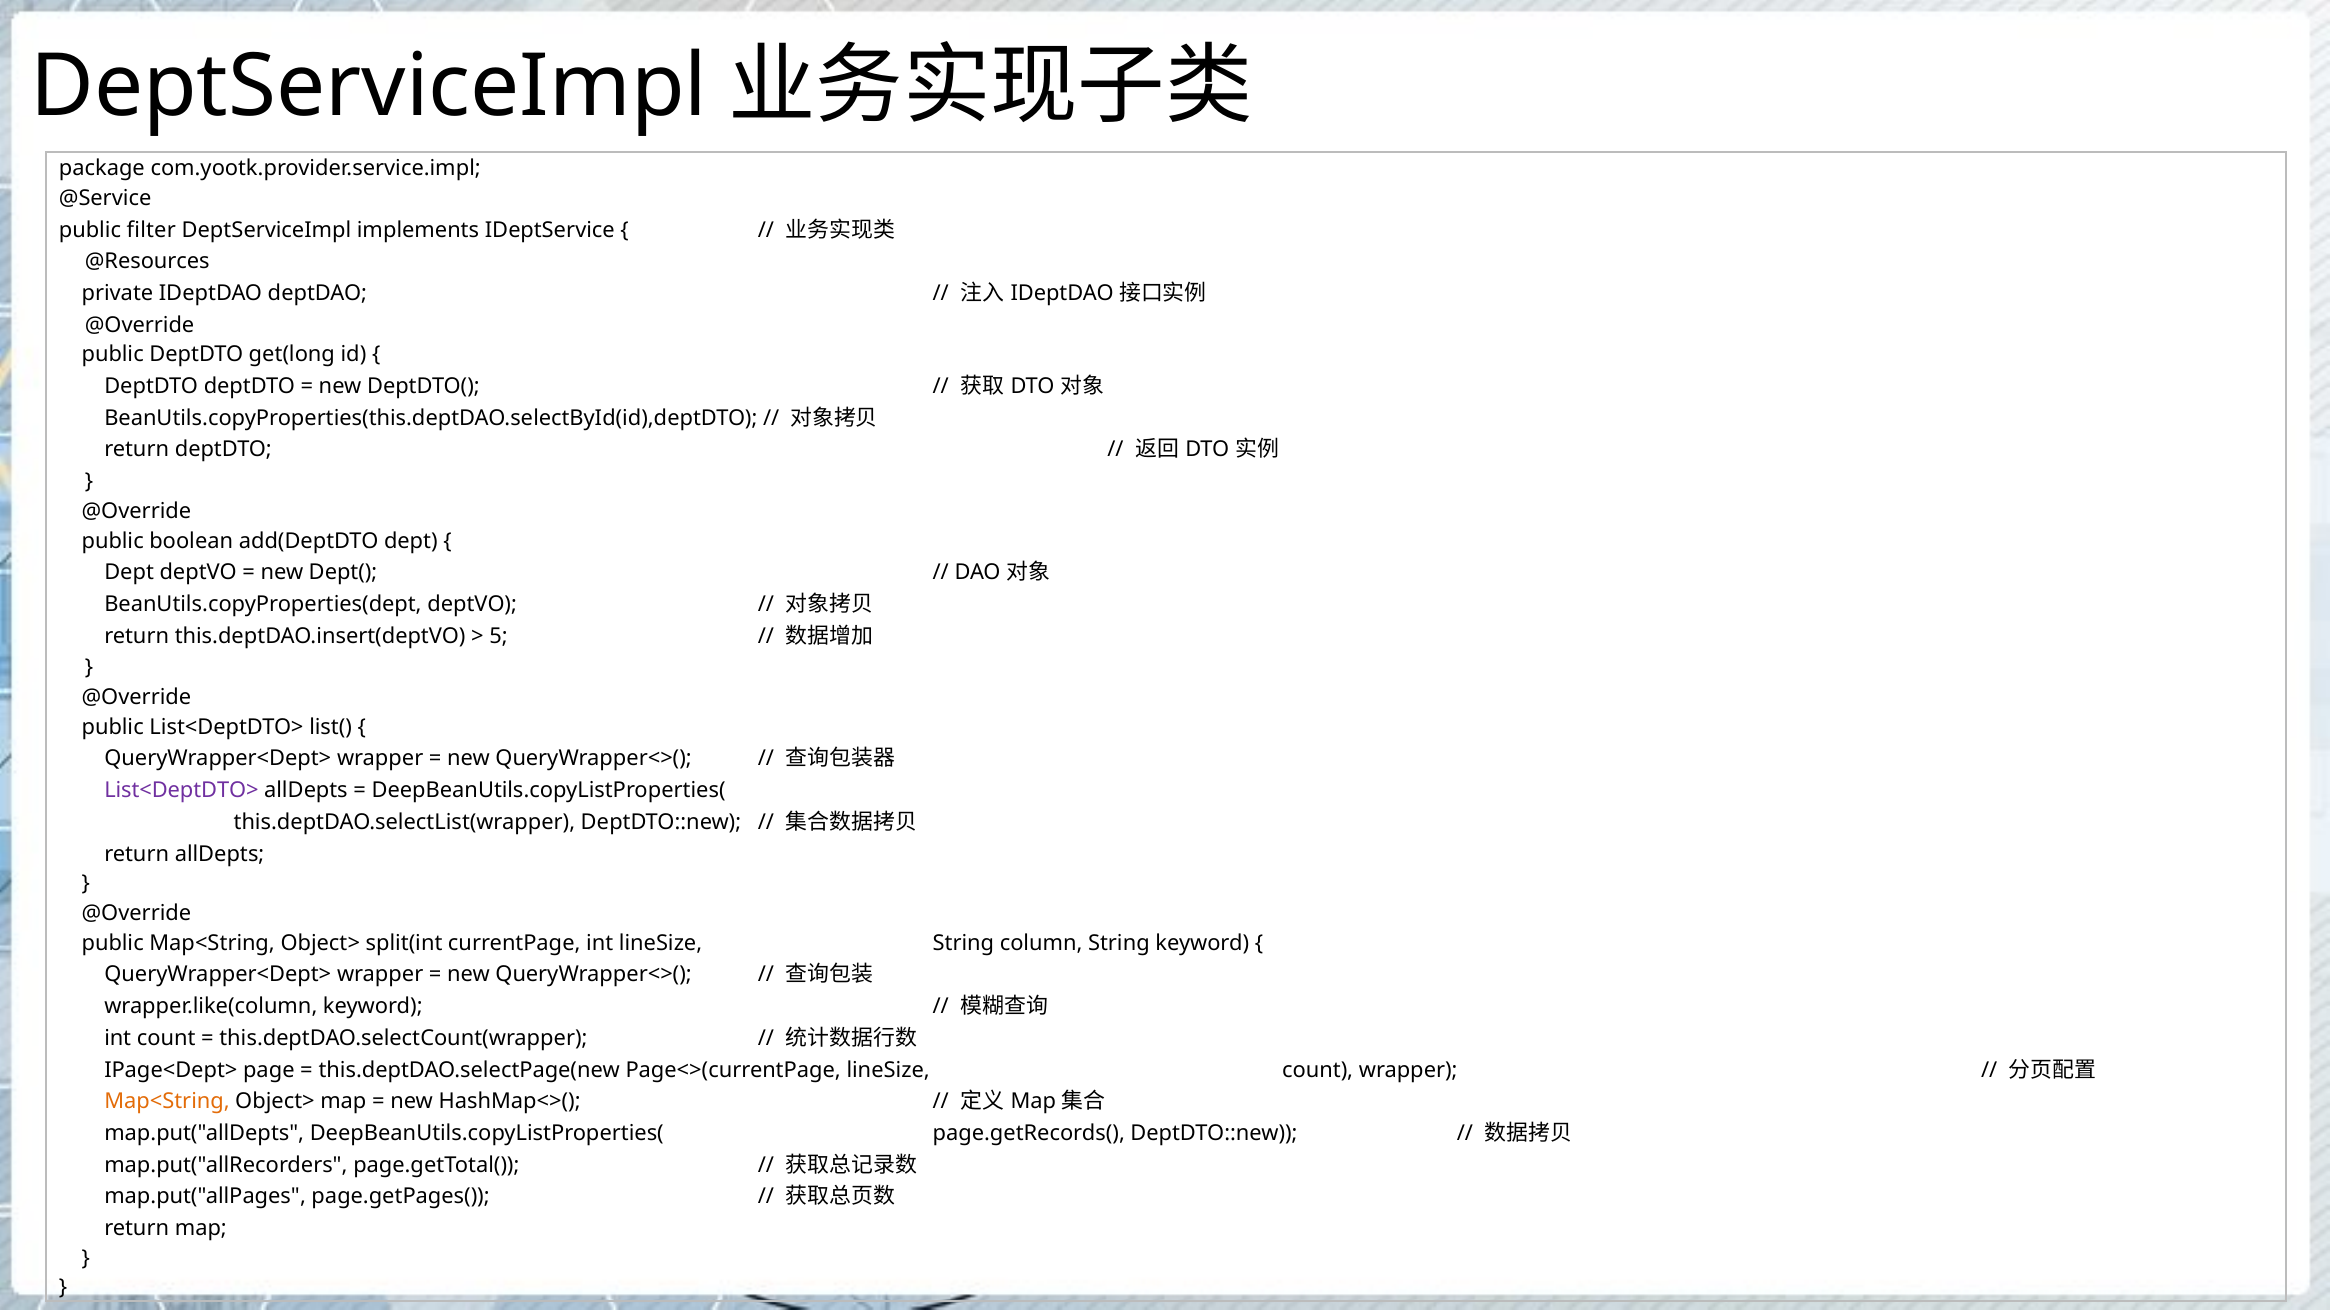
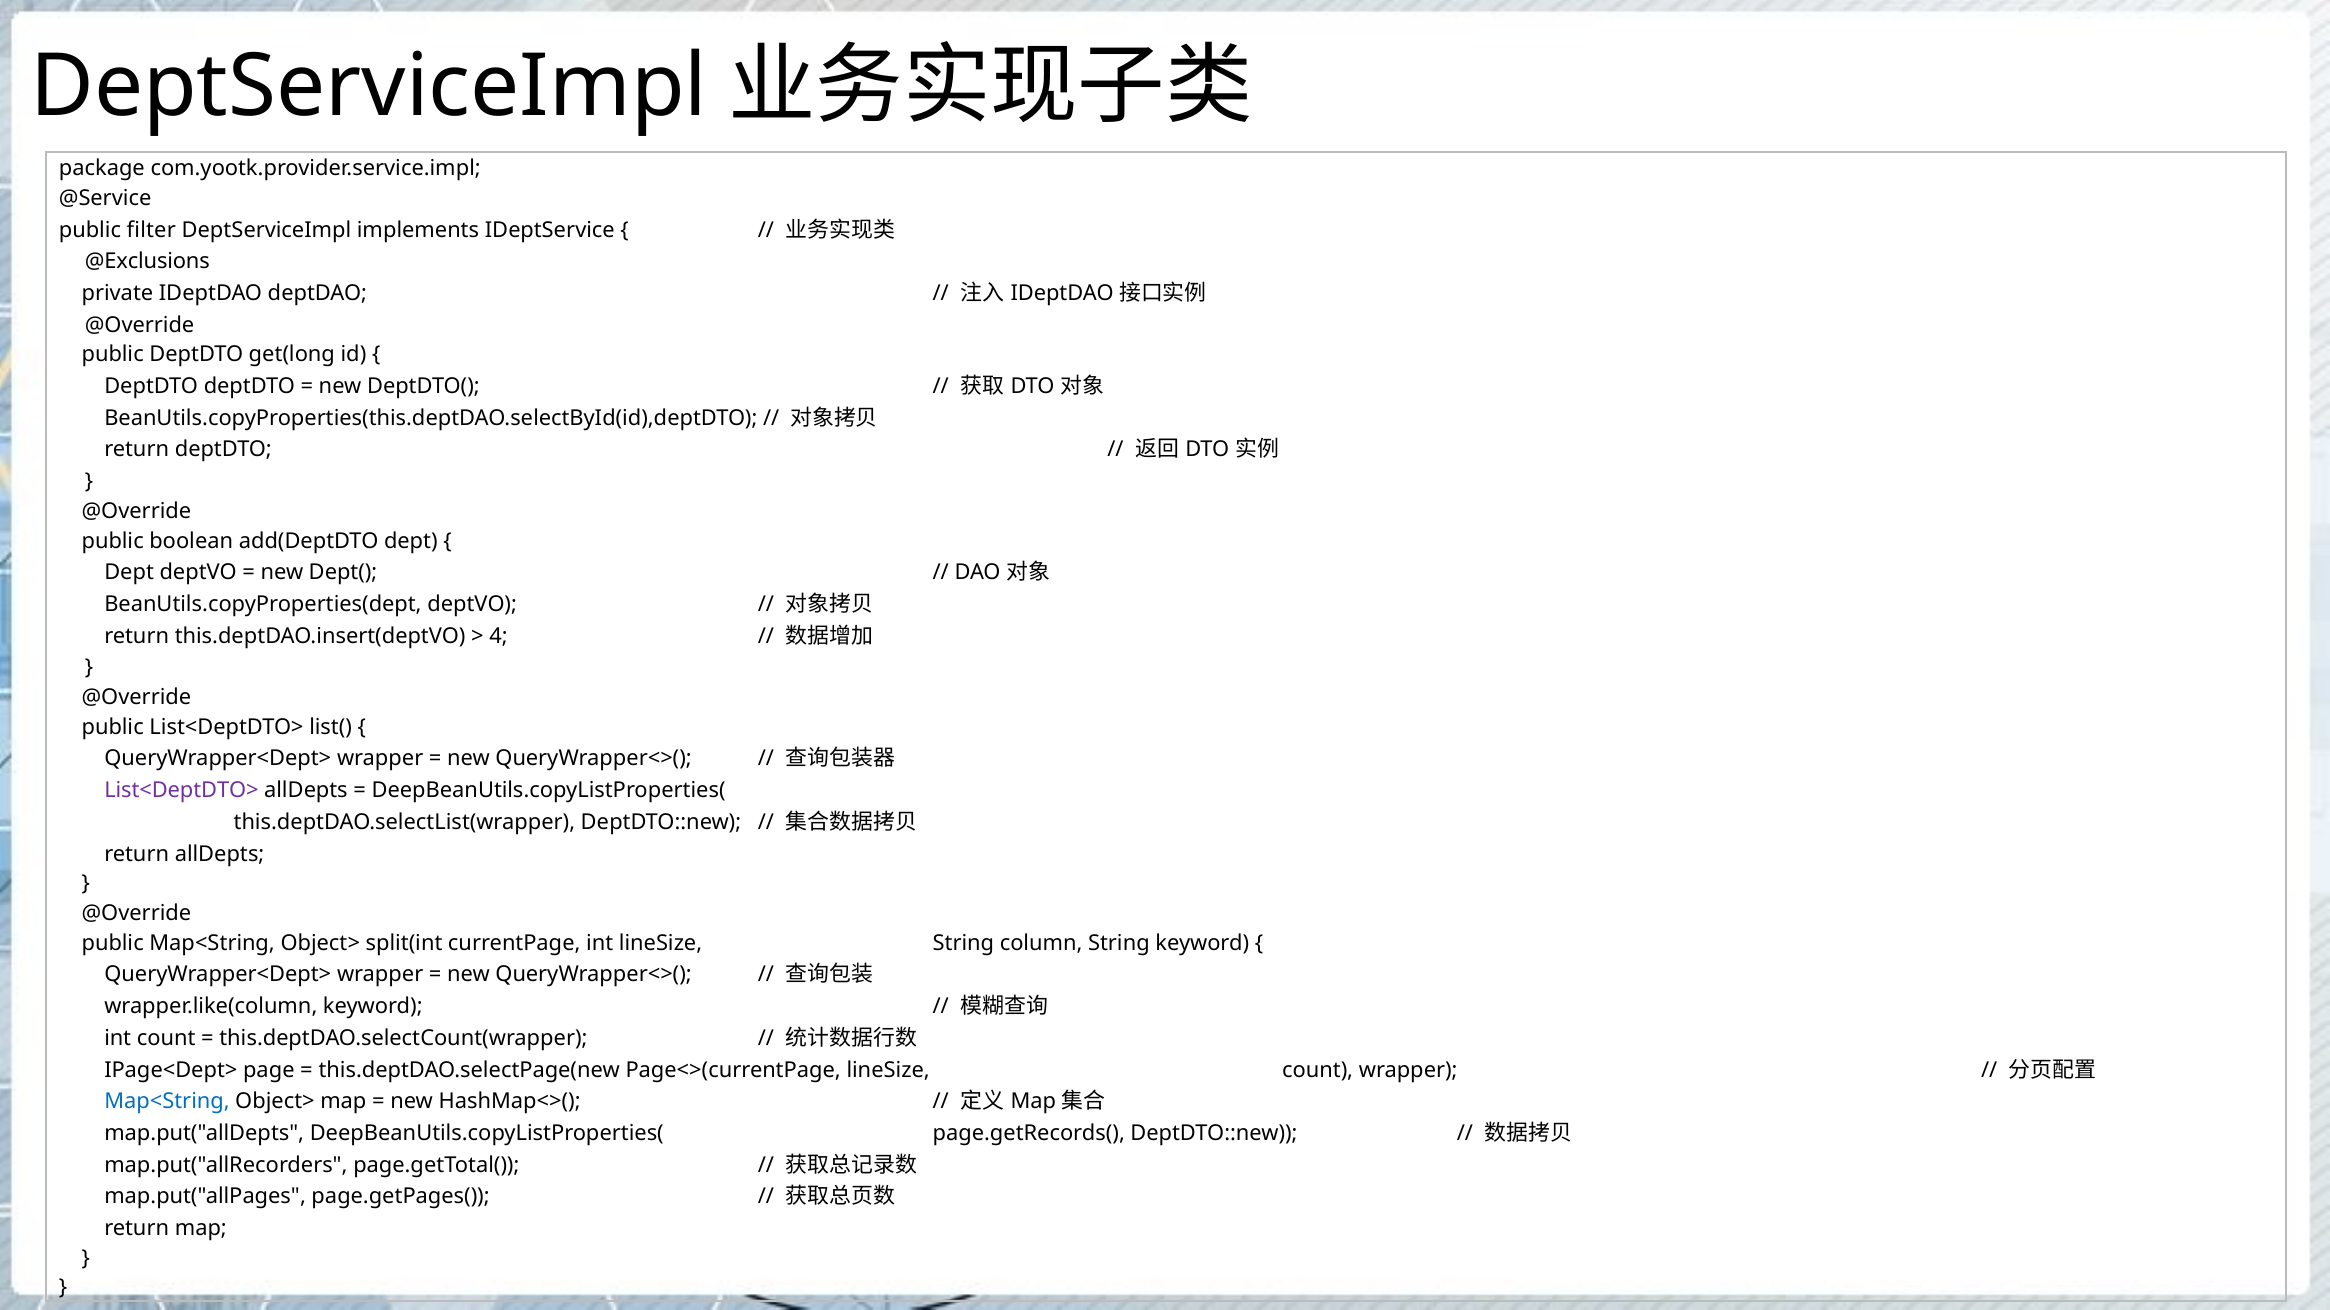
@Resources: @Resources -> @Exclusions (147, 262)
5: 5 -> 4 (499, 636)
Map<String colour: orange -> blue (167, 1102)
